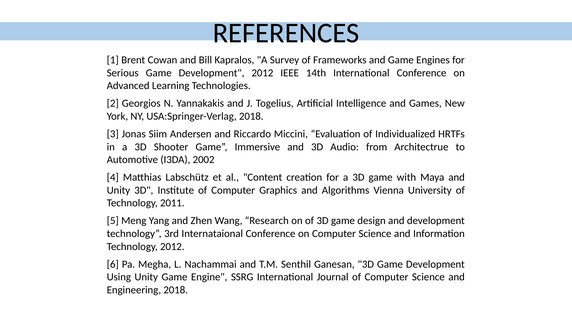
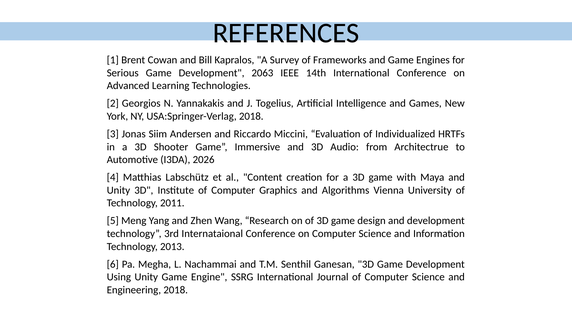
Development 2012: 2012 -> 2063 (262, 73)
2002: 2002 -> 2026 (204, 160)
Technology 2012: 2012 -> 2013 (172, 246)
